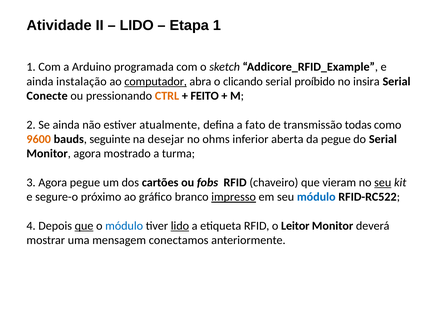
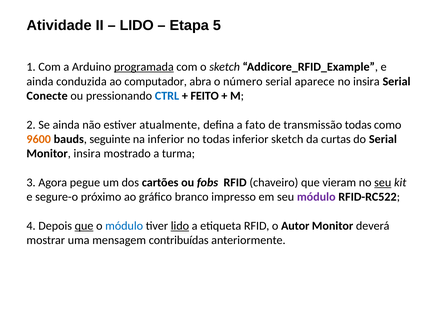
Etapa 1: 1 -> 5 (217, 25)
programada underline: none -> present (144, 67)
instalação: instalação -> conduzida (81, 81)
computador underline: present -> none (156, 81)
clicando: clicando -> número (243, 81)
proíbido: proíbido -> aparece (315, 81)
CTRL colour: orange -> blue (167, 96)
na desejar: desejar -> inferior (166, 139)
no ohms: ohms -> todas (216, 139)
inferior aberta: aberta -> sketch (287, 139)
da pegue: pegue -> curtas (336, 139)
Monitor agora: agora -> insira (87, 154)
impresso underline: present -> none (234, 197)
módulo colour: blue -> purple (316, 197)
Leitor: Leitor -> Autor (295, 226)
conectamos: conectamos -> contribuídas (179, 241)
